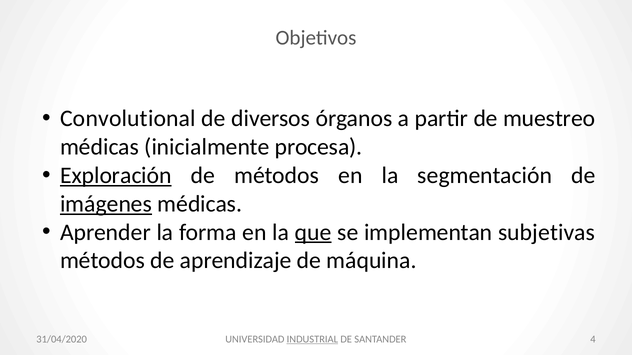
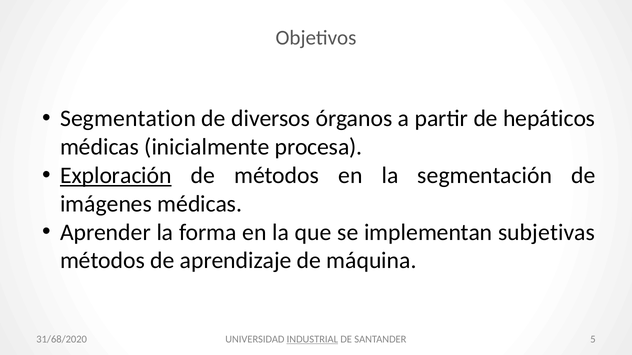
Convolutional: Convolutional -> Segmentation (128, 119)
muestreo: muestreo -> hepáticos (549, 119)
imágenes underline: present -> none (106, 204)
que underline: present -> none (313, 233)
31/04/2020: 31/04/2020 -> 31/68/2020 (62, 340)
4: 4 -> 5 (593, 340)
